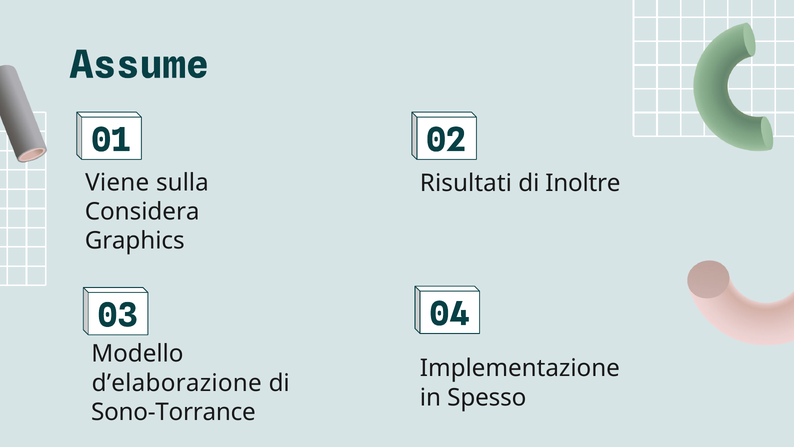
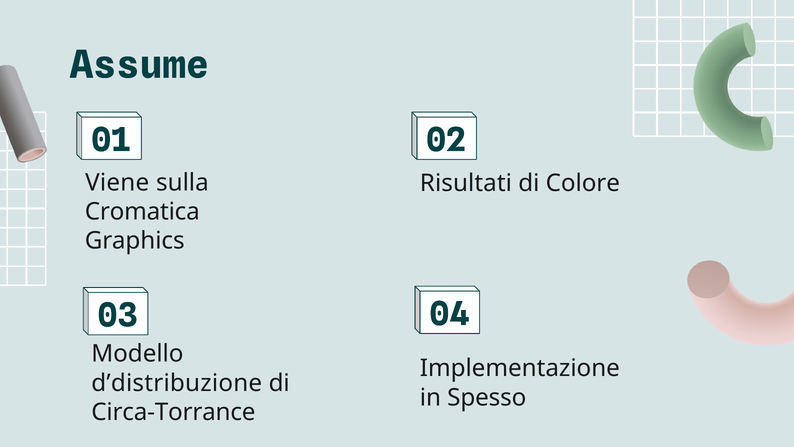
Inoltre: Inoltre -> Colore (583, 183)
Considera: Considera -> Cromatica (142, 211)
d’elaborazione: d’elaborazione -> d’distribuzione (177, 383)
Sono-Torrance: Sono-Torrance -> Circa-Torrance (173, 412)
